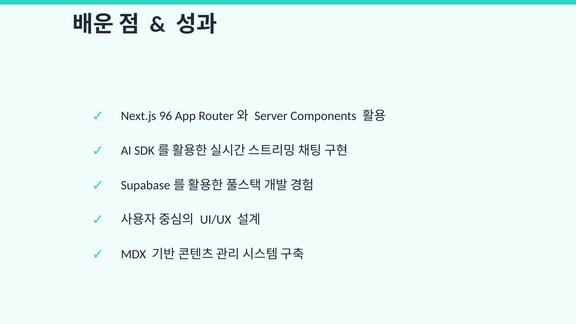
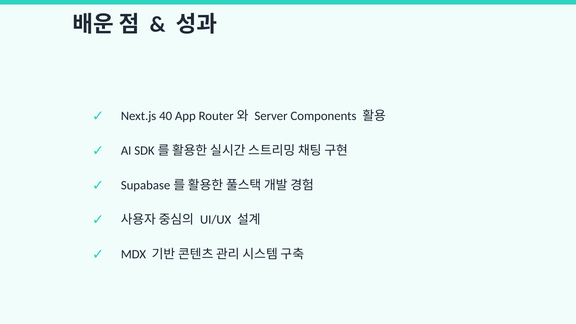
96: 96 -> 40 (166, 116)
